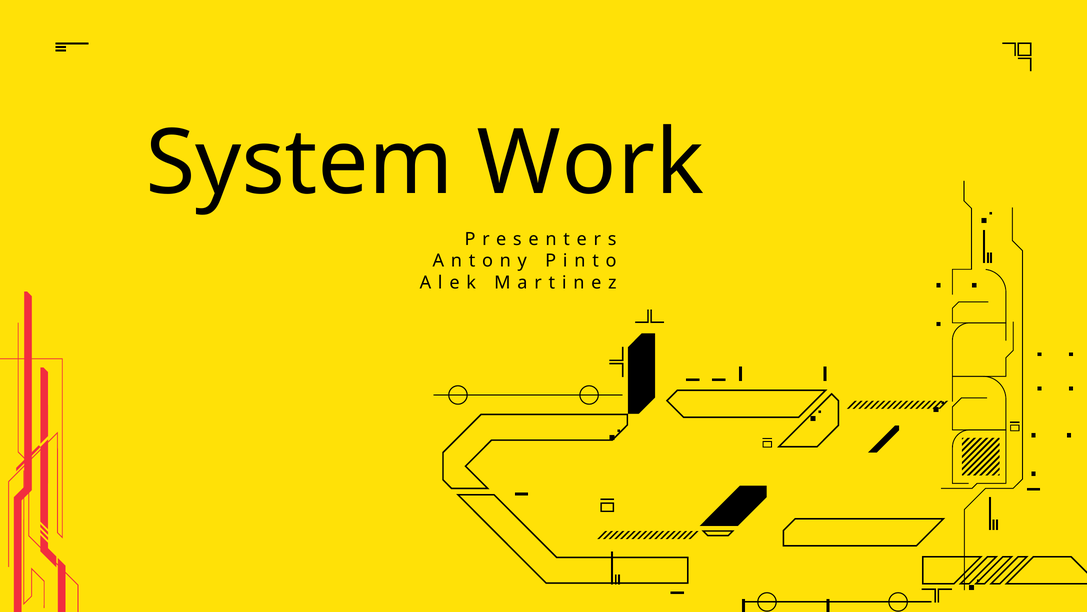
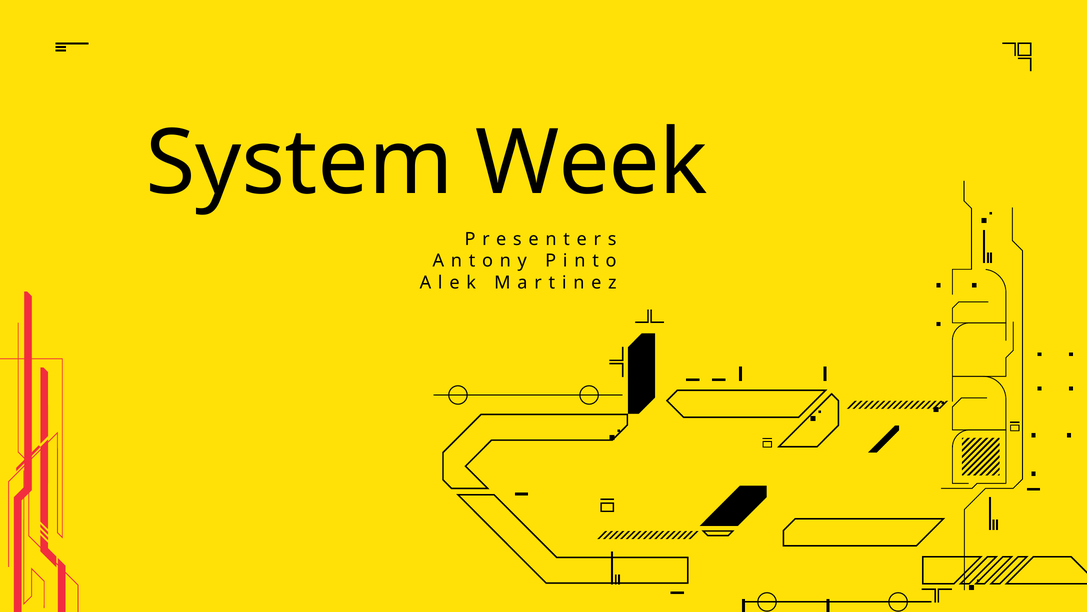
Work: Work -> Week (591, 163)
